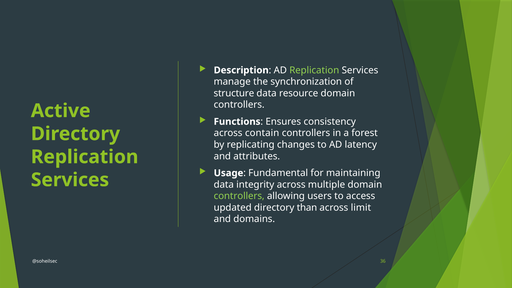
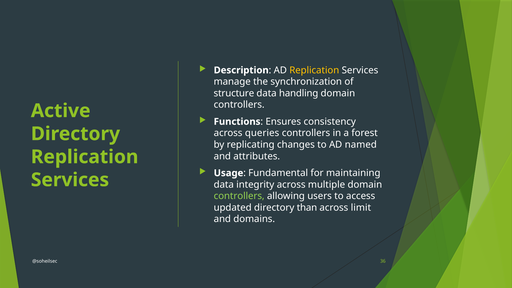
Replication colour: light green -> yellow (314, 70)
resource: resource -> handling (299, 93)
contain: contain -> queries (262, 133)
latency: latency -> named (361, 145)
